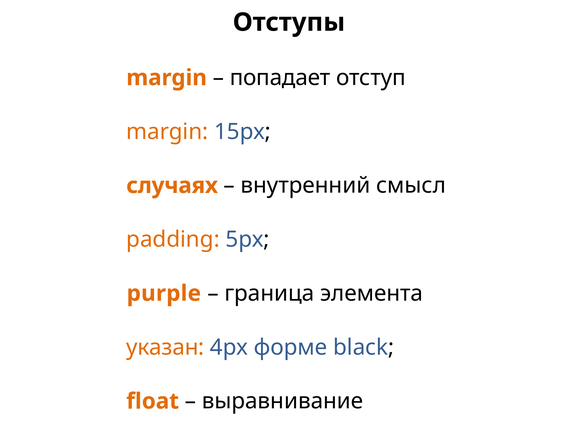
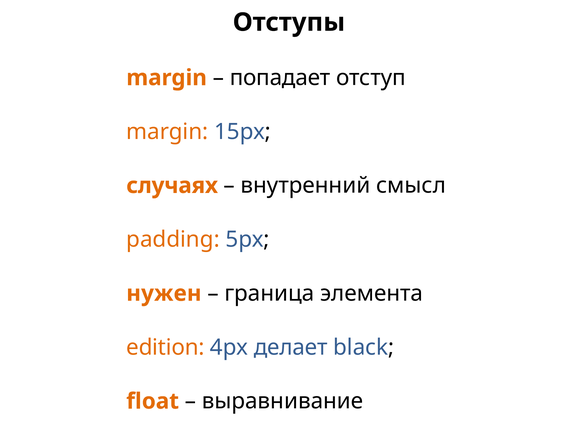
purple: purple -> нужен (164, 294)
указан: указан -> edition (165, 348)
форме: форме -> делает (291, 348)
